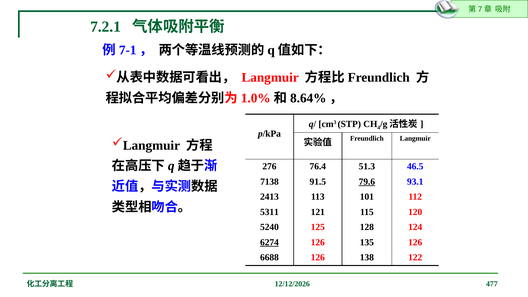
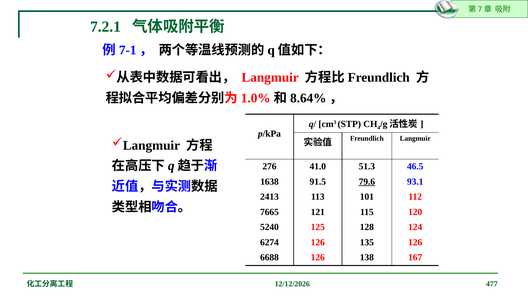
76.4: 76.4 -> 41.0 (318, 166)
7138: 7138 -> 1638 (270, 182)
5311: 5311 -> 7665 (269, 212)
6274 underline: present -> none (269, 242)
122: 122 -> 167 (415, 258)
